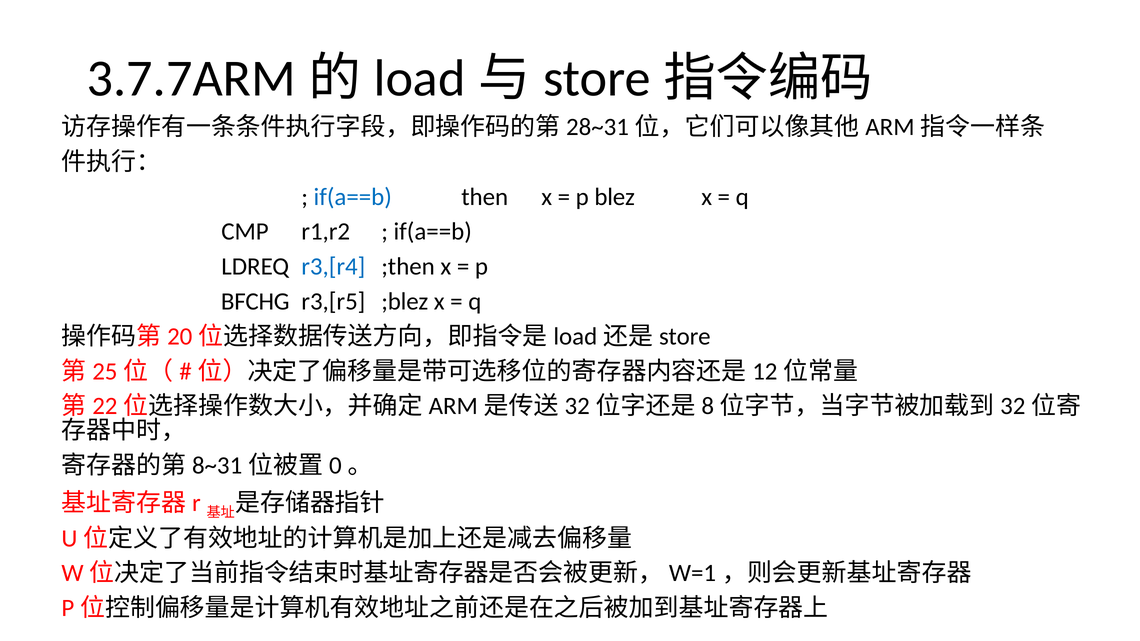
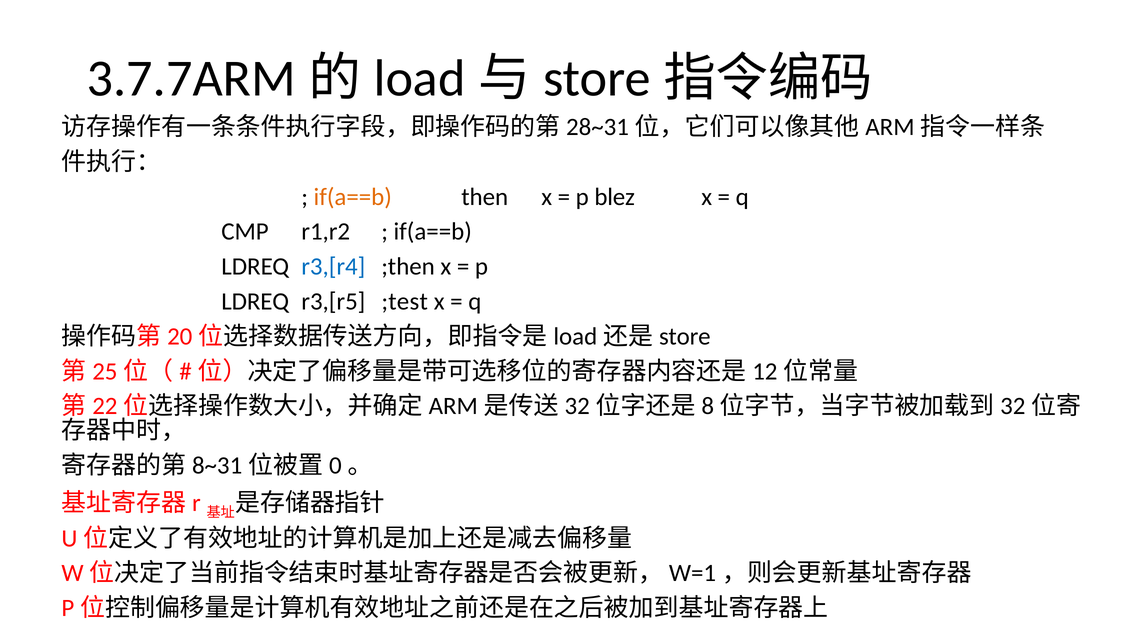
if(a==b colour: blue -> orange (353, 197)
BFCHG: BFCHG -> LDREQ (255, 302)
;blez: ;blez -> ;test (405, 302)
